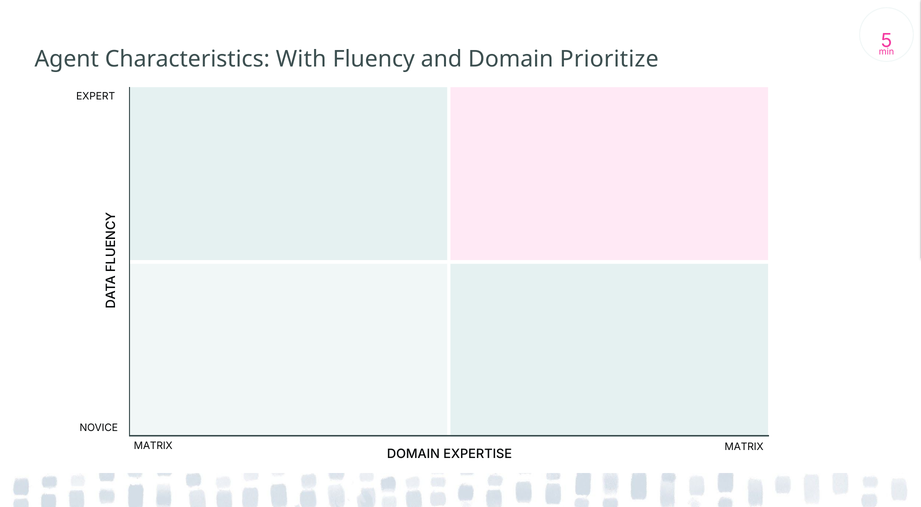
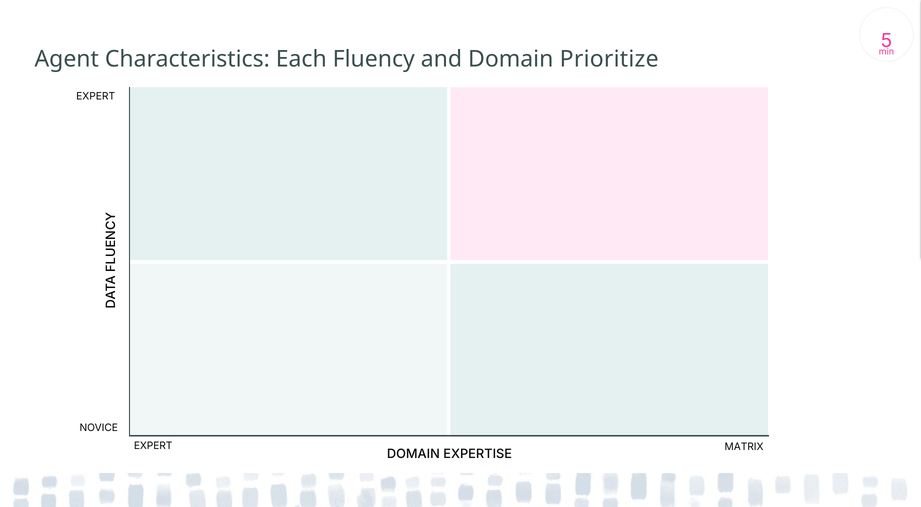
Characteristics With: With -> Each (301, 59)
MATRIX: MATRIX -> EXPERT (153, 446)
